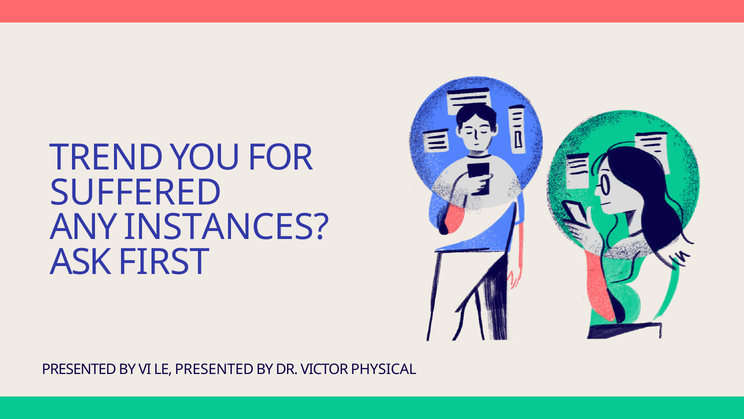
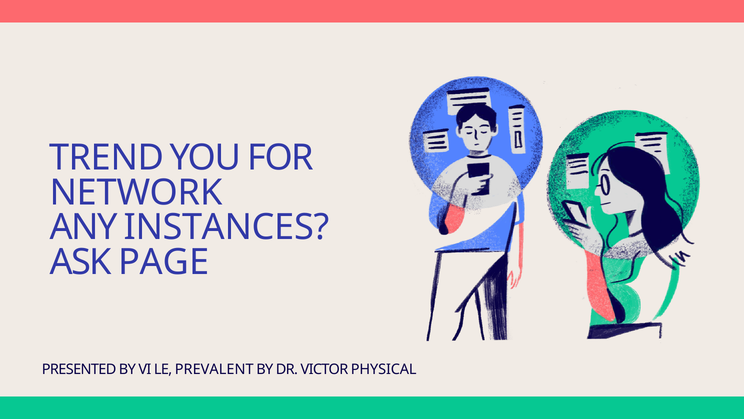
SUFFERED: SUFFERED -> NETWORK (136, 192)
FIRST: FIRST -> PAGE (164, 262)
LE PRESENTED: PRESENTED -> PREVALENT (214, 369)
